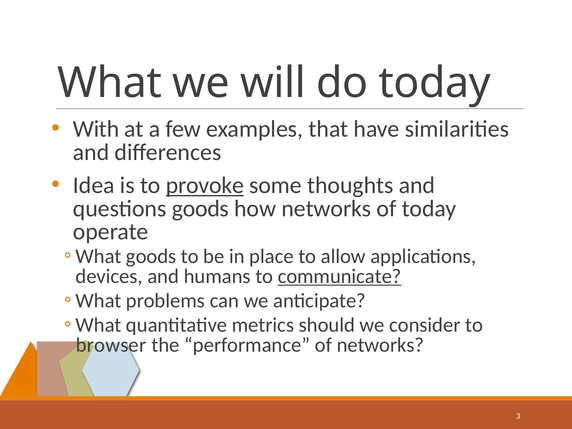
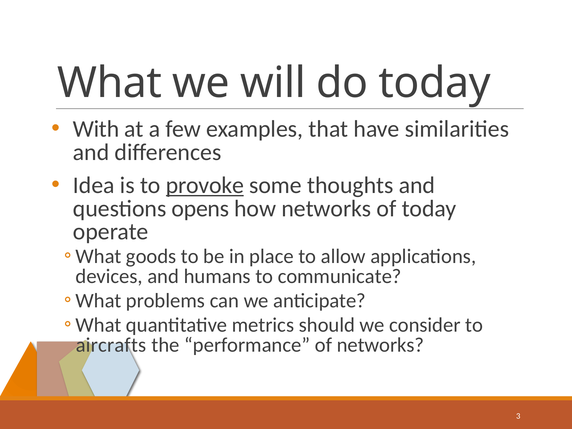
questions goods: goods -> opens (200, 208)
communicate underline: present -> none (340, 276)
browser: browser -> aircrafts (111, 345)
